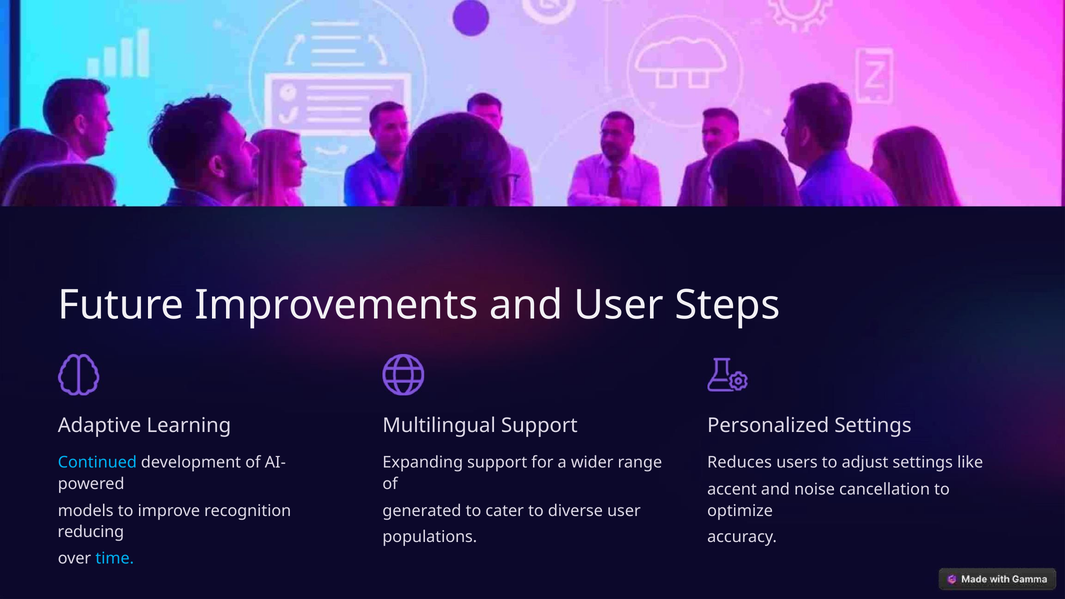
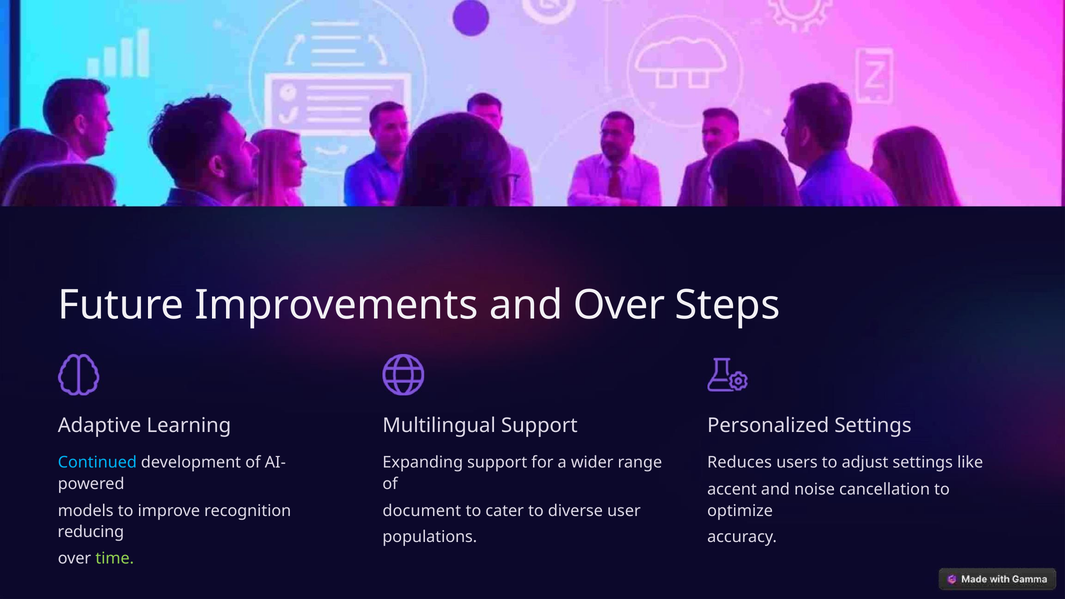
and User: User -> Over (619, 305)
generated: generated -> document (422, 511)
time colour: light blue -> light green (115, 558)
